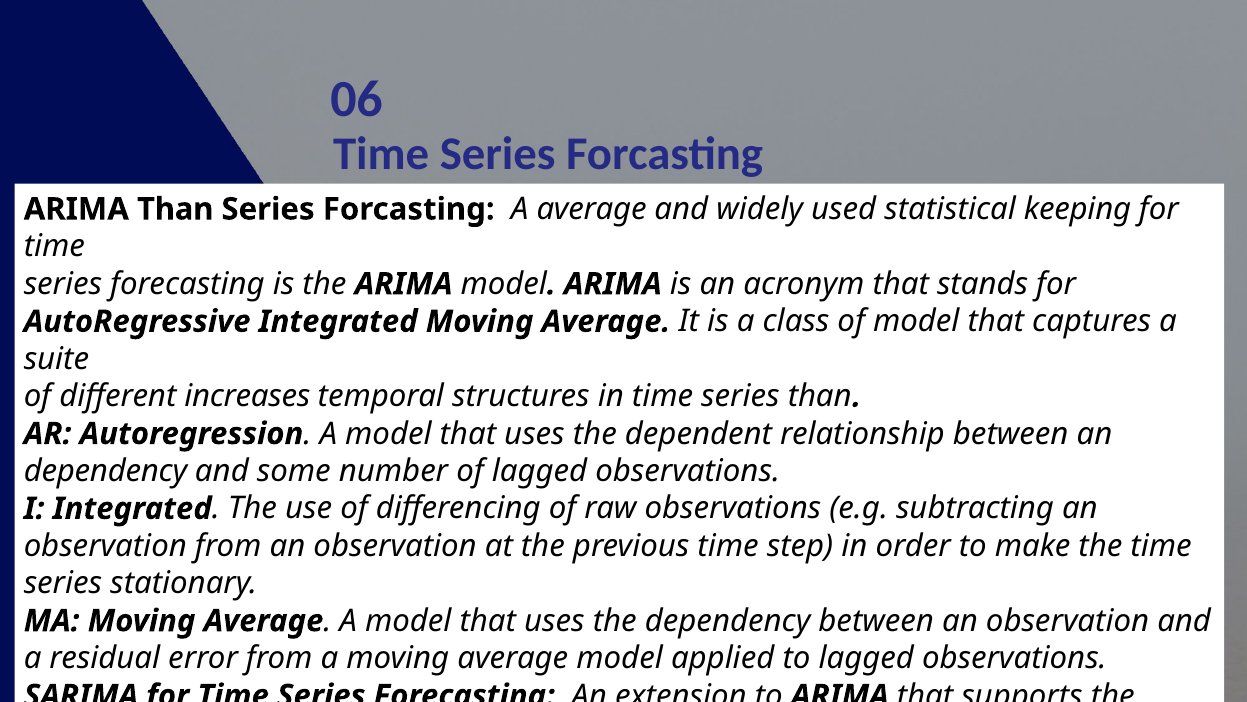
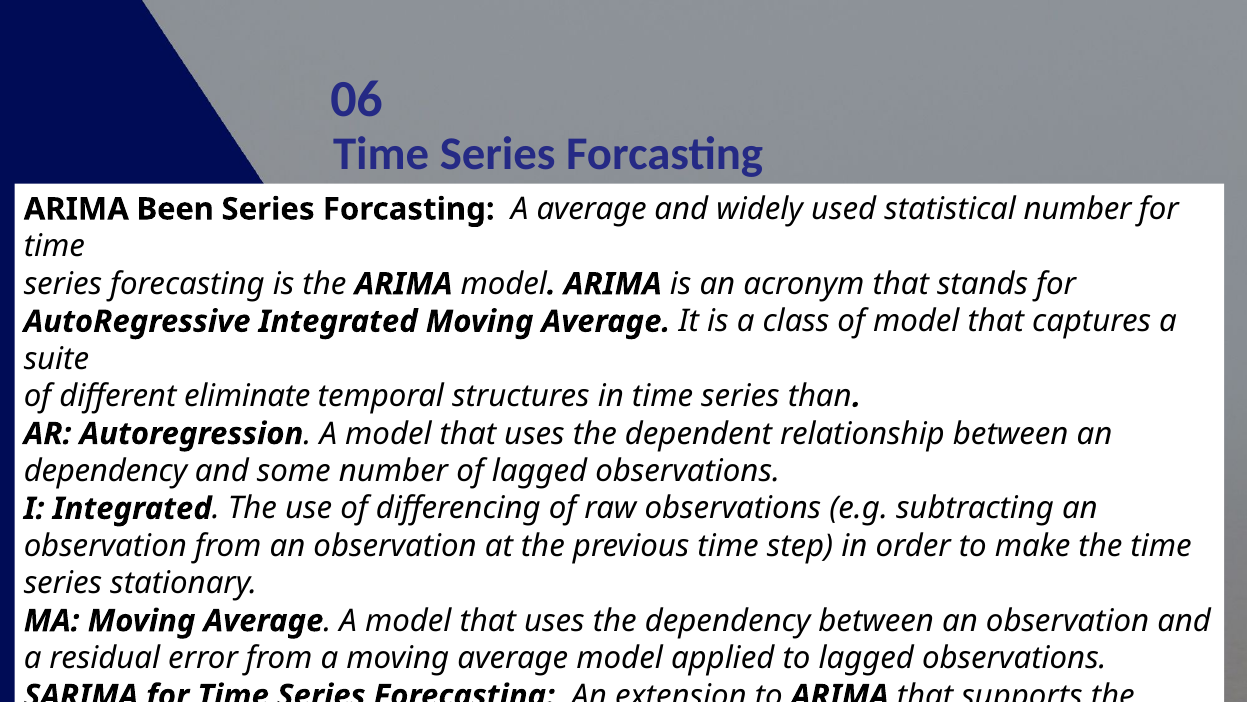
ARIMA Than: Than -> Been (175, 209)
statistical keeping: keeping -> number (1078, 209)
increases: increases -> eliminate (247, 396)
